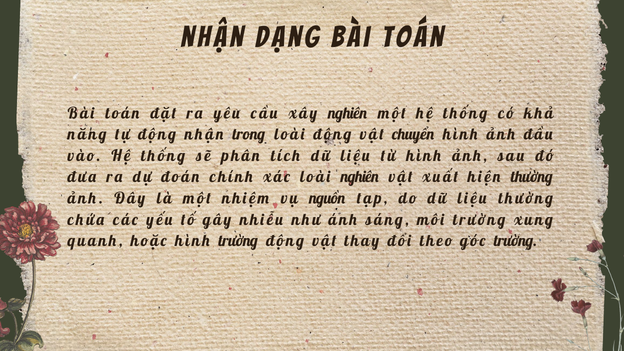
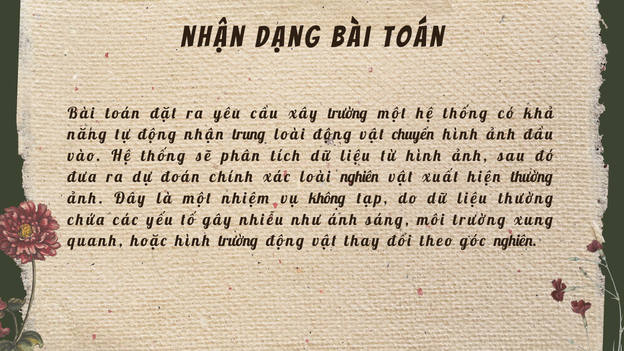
xây nghiên: nghiên -> trường (348, 113)
trong: trong -> trung (249, 135)
nguồn: nguồn -> không (327, 198)
góc trường: trường -> nghiên (515, 241)
